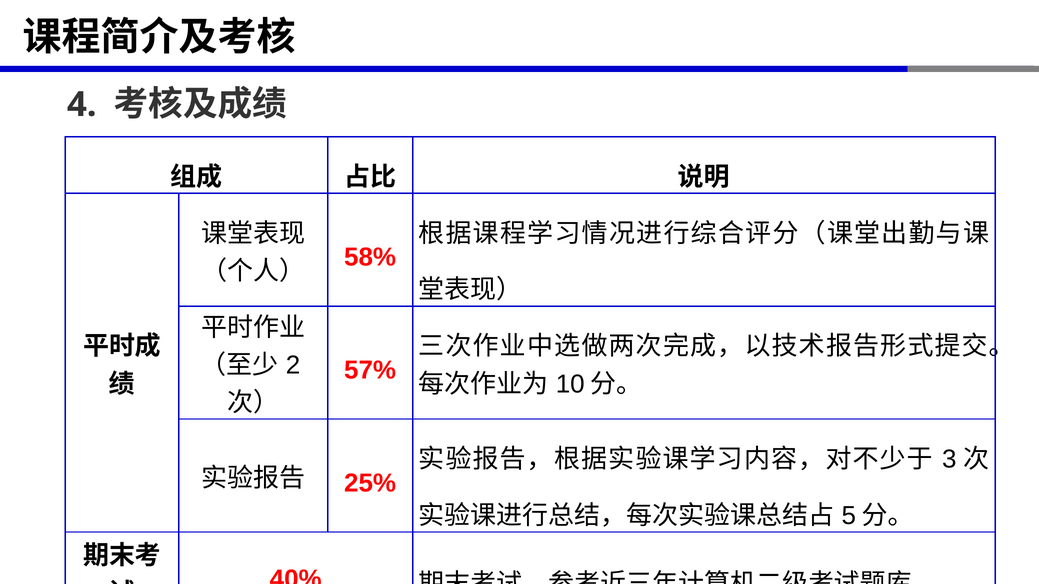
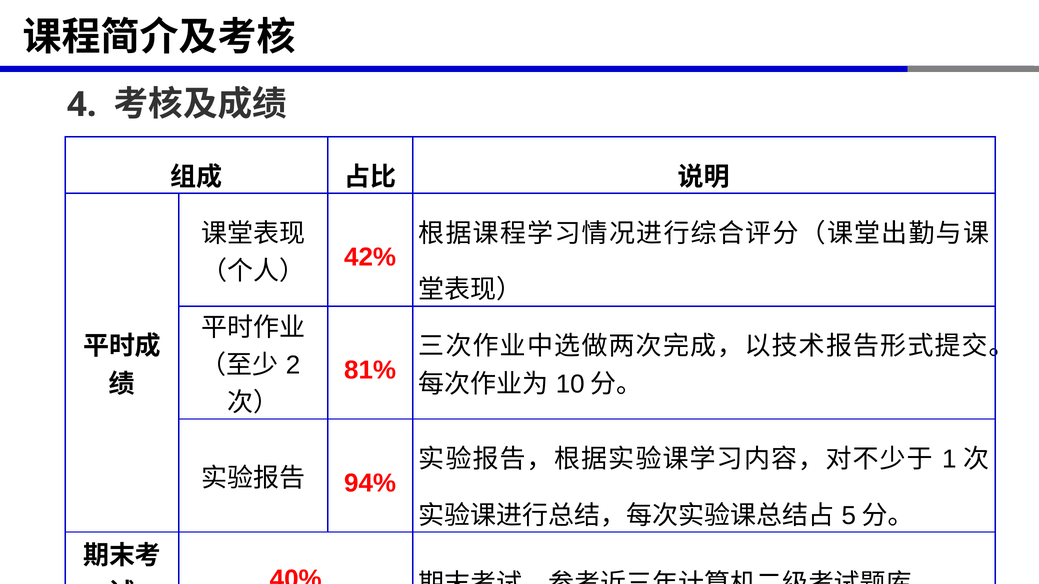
58%: 58% -> 42% (370, 257)
57%: 57% -> 81% (370, 370)
3: 3 -> 1 (949, 460)
25%: 25% -> 94% (370, 484)
